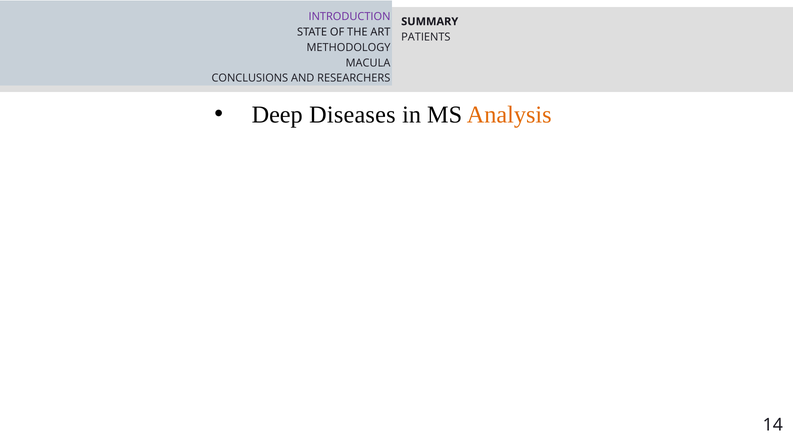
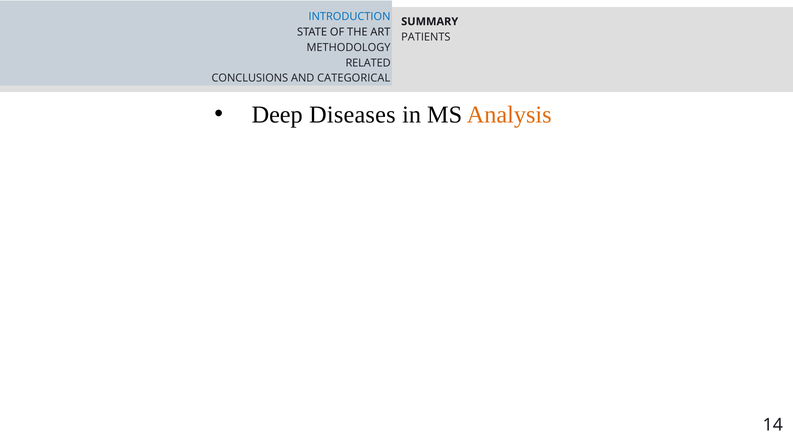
INTRODUCTION colour: purple -> blue (350, 17)
MACULA: MACULA -> RELATED (368, 63)
RESEARCHERS: RESEARCHERS -> CATEGORICAL (354, 78)
